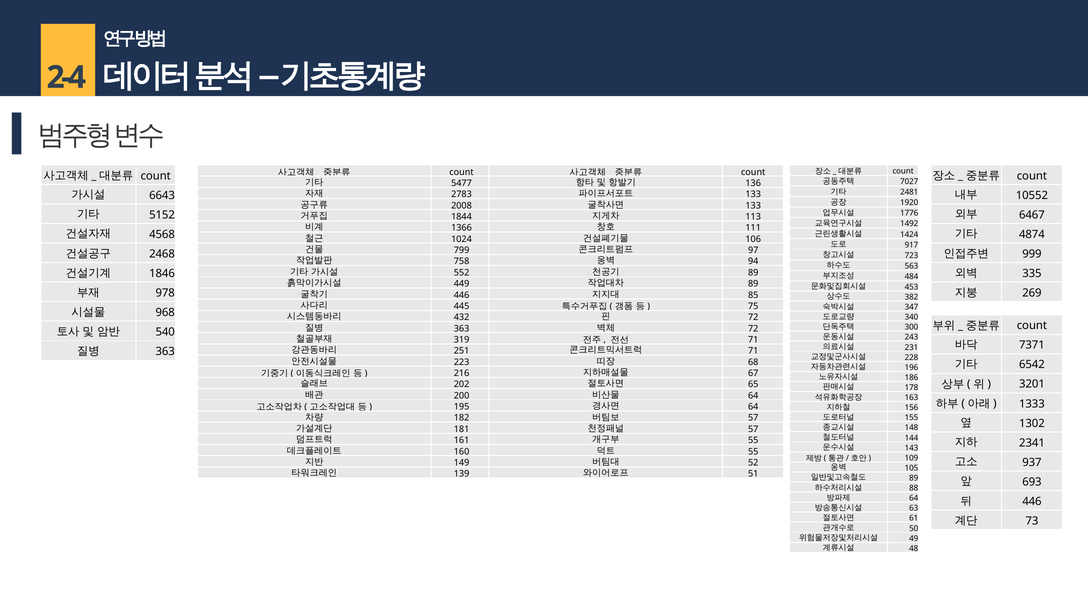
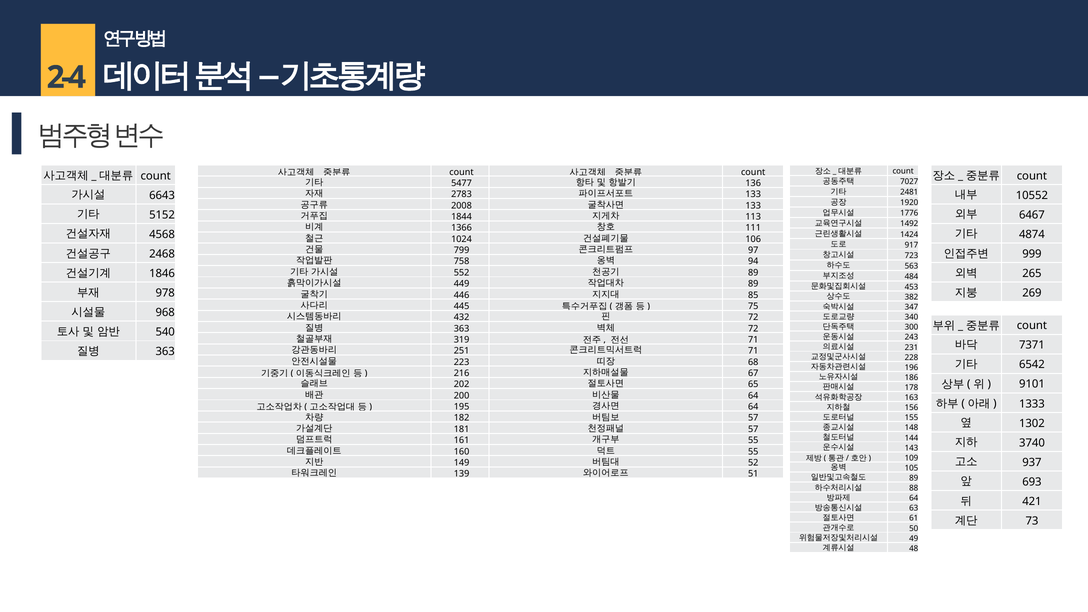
335: 335 -> 265 (1032, 273)
3201: 3201 -> 9101 (1032, 384)
2341: 2341 -> 3740 (1032, 443)
446: 446 -> 421 (1032, 501)
